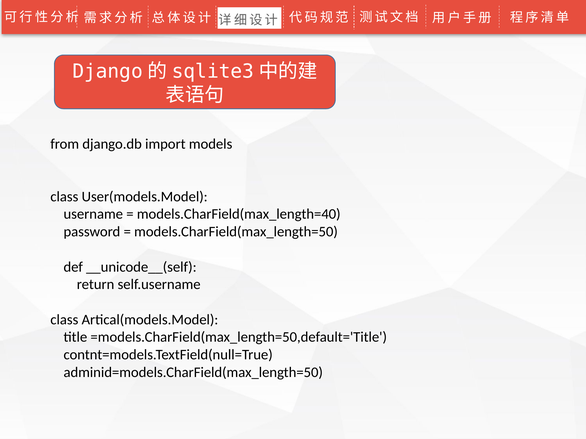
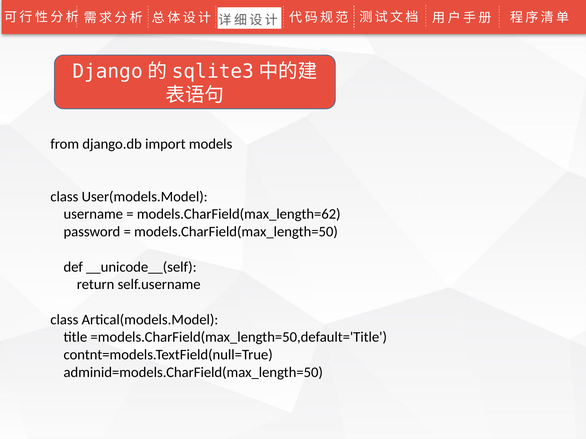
models.CharField(max_length=40: models.CharField(max_length=40 -> models.CharField(max_length=62 (239, 214)
